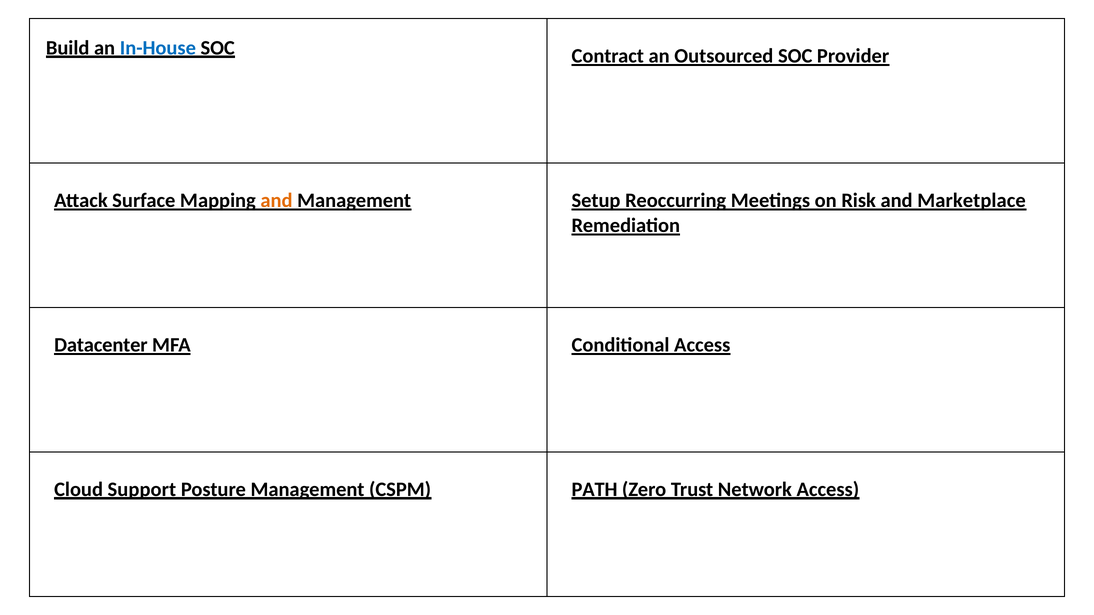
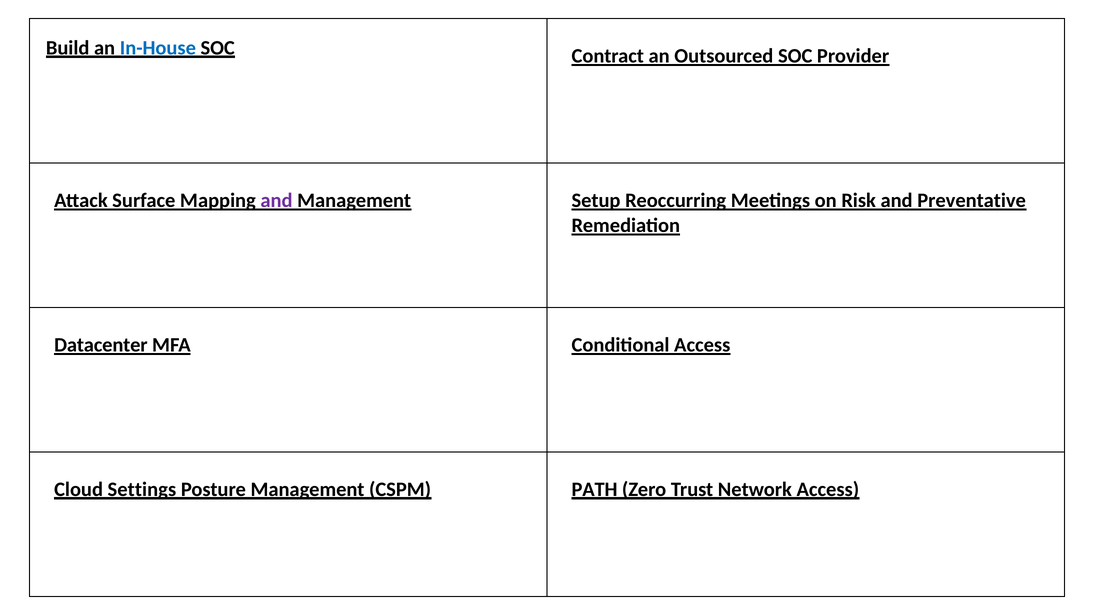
and colour: orange -> purple (276, 201)
Marketplace: Marketplace -> Preventative (972, 201)
Support: Support -> Settings (142, 490)
